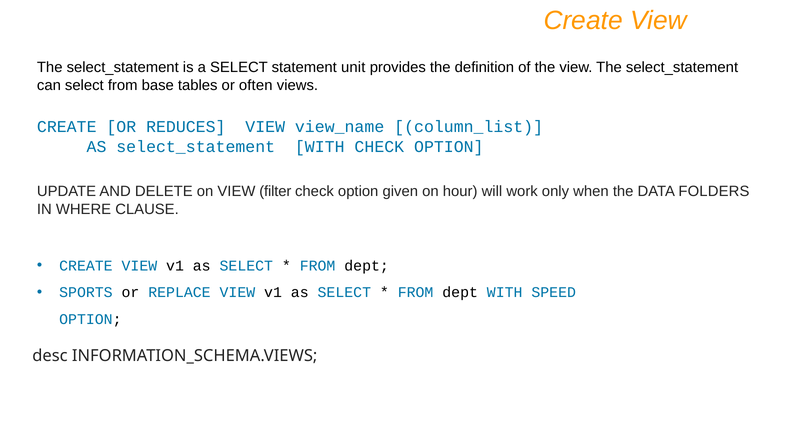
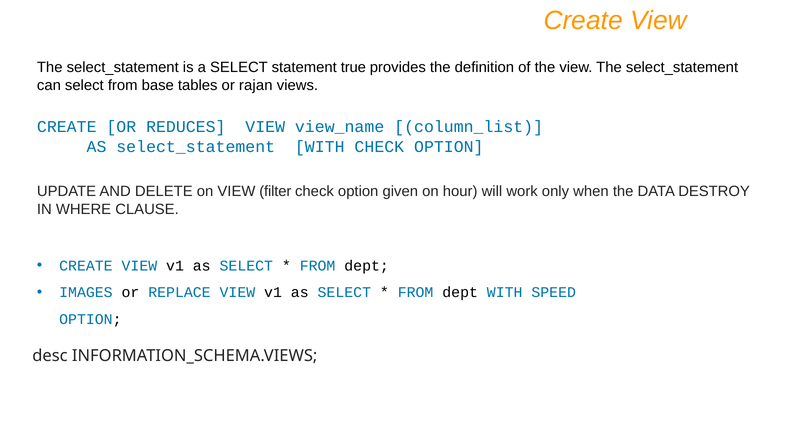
unit: unit -> true (353, 67)
often: often -> rajan (256, 85)
FOLDERS: FOLDERS -> DESTROY (714, 191)
SPORTS: SPORTS -> IMAGES (86, 292)
